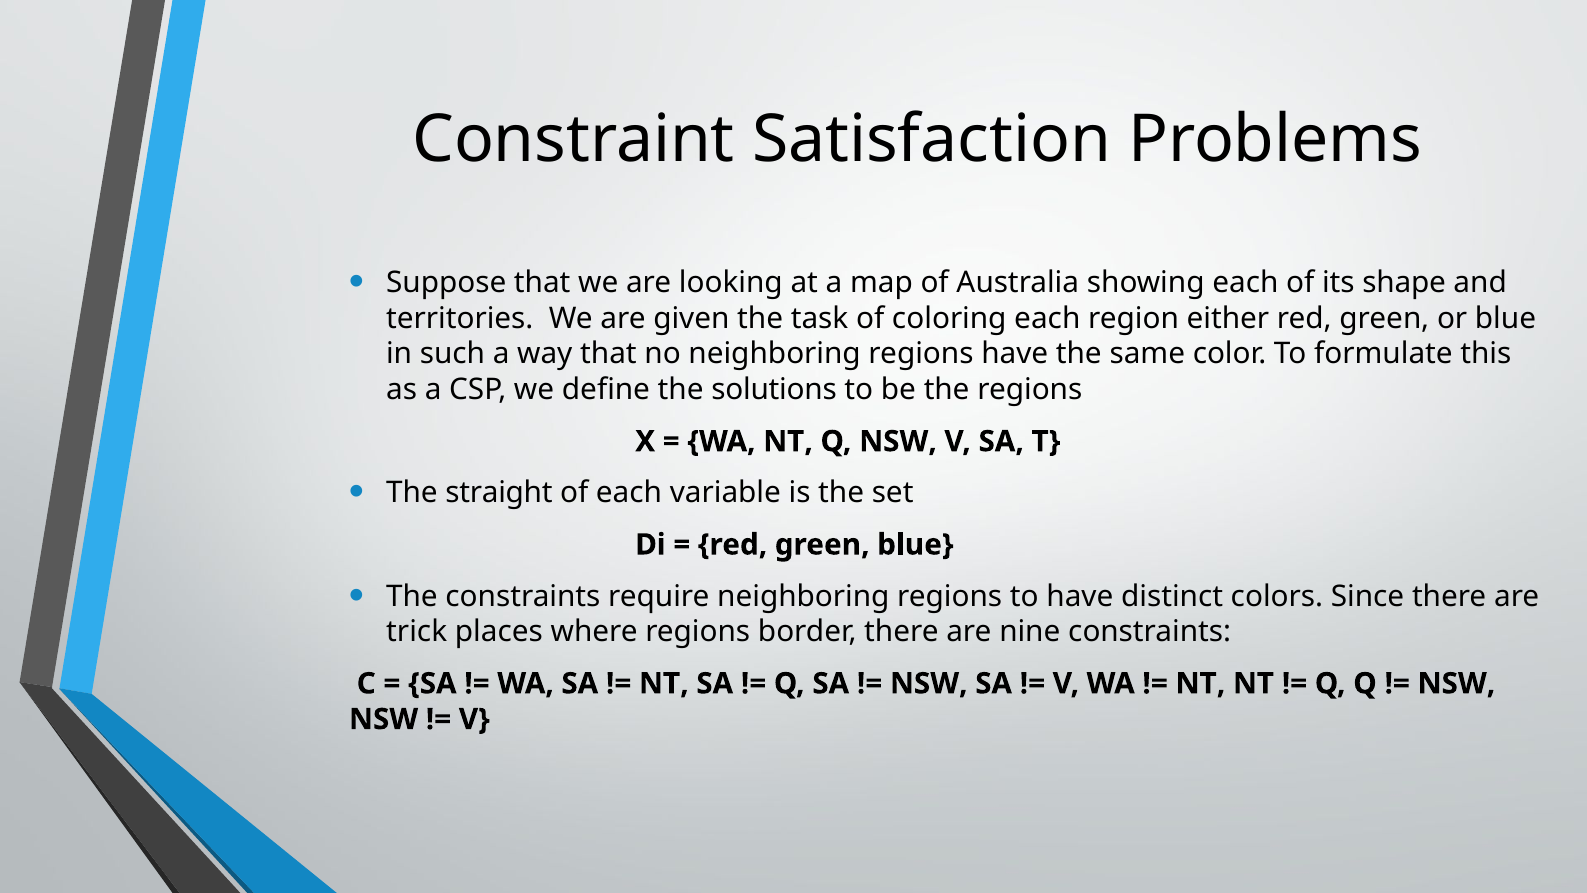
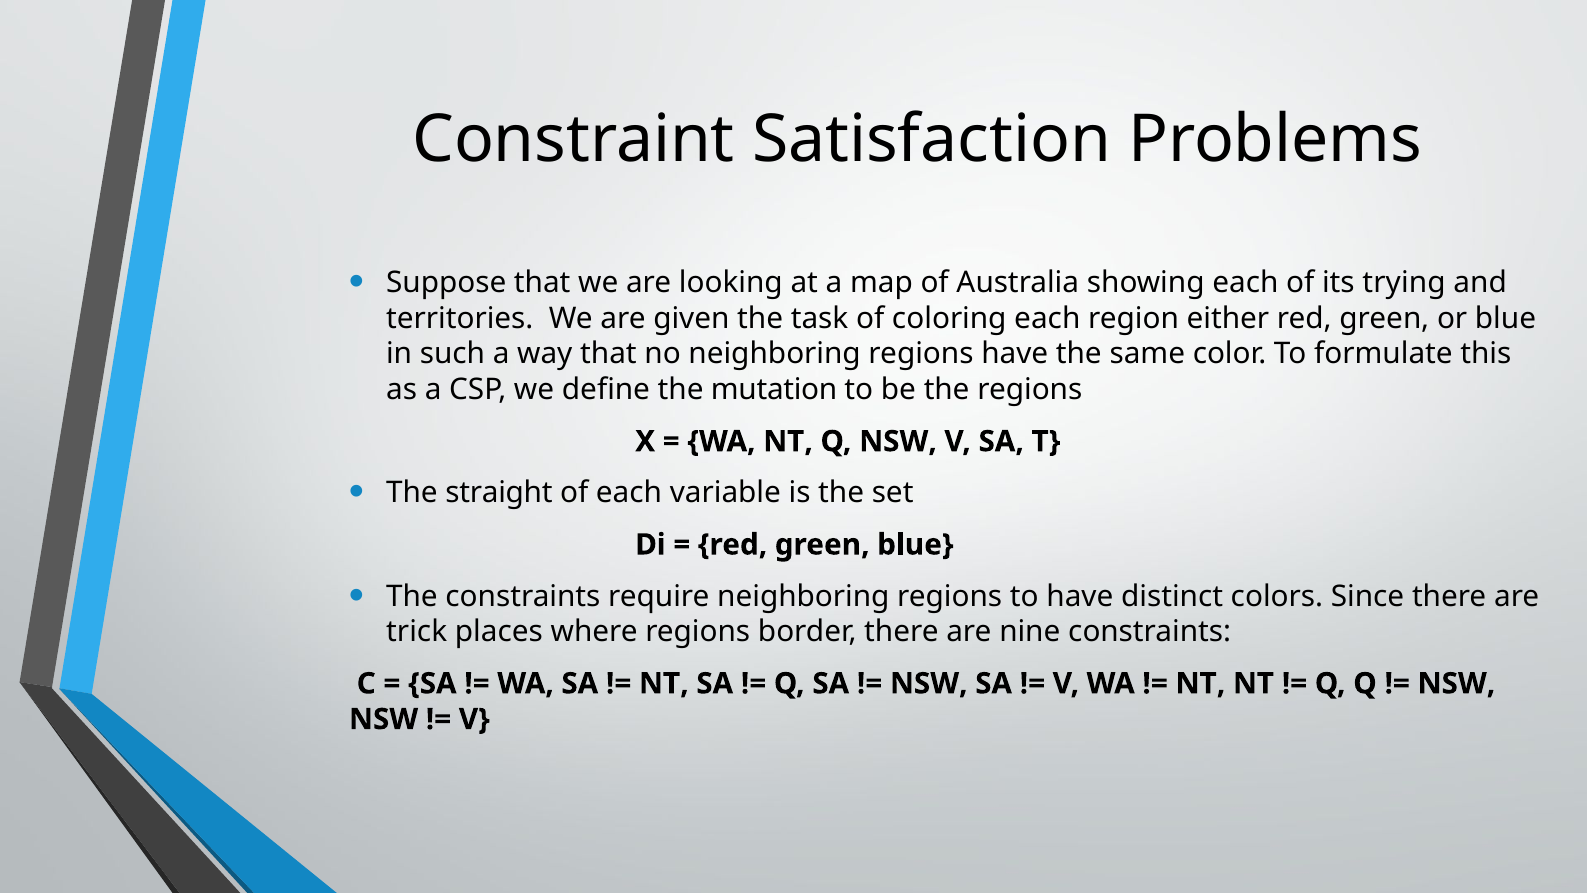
shape: shape -> trying (1404, 283)
solutions: solutions -> mutation (774, 390)
